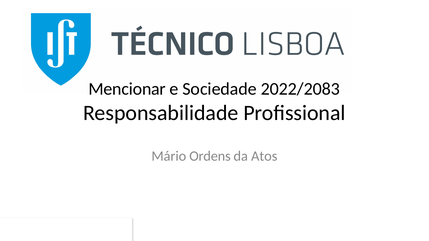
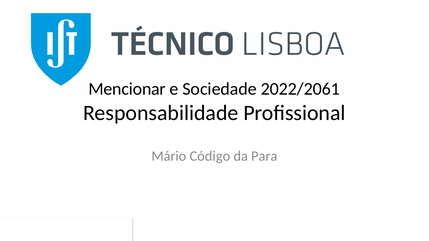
2022/2083: 2022/2083 -> 2022/2061 (300, 89)
Ordens: Ordens -> Código (210, 156)
Atos: Atos -> Para (264, 156)
